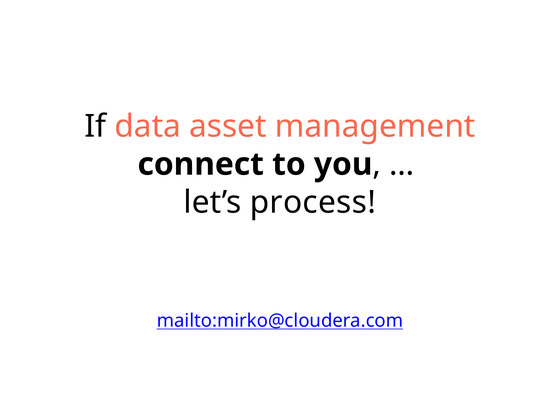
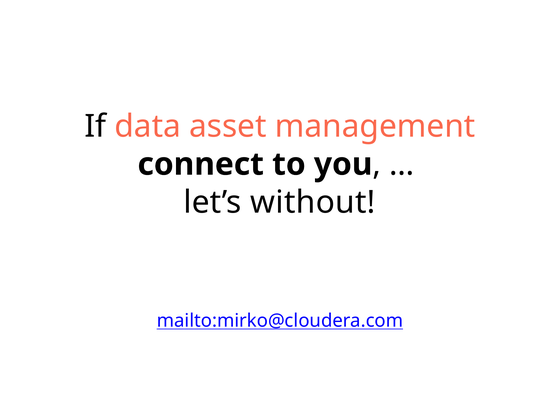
process: process -> without (313, 202)
